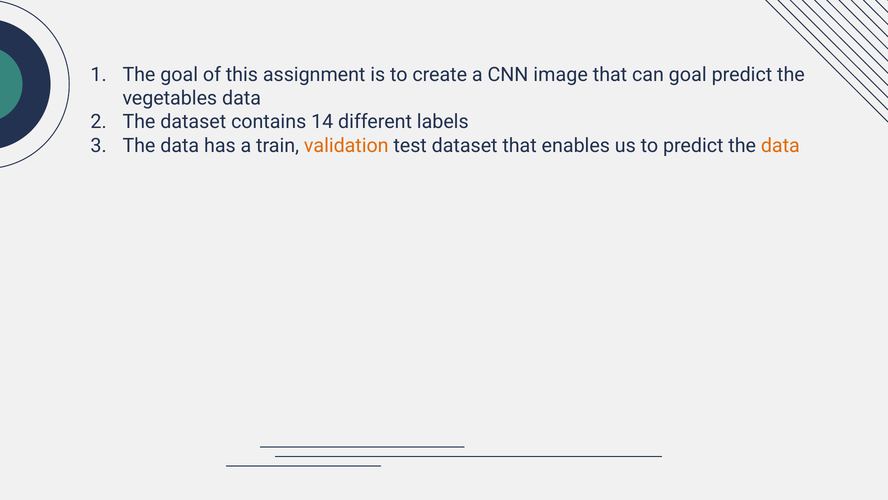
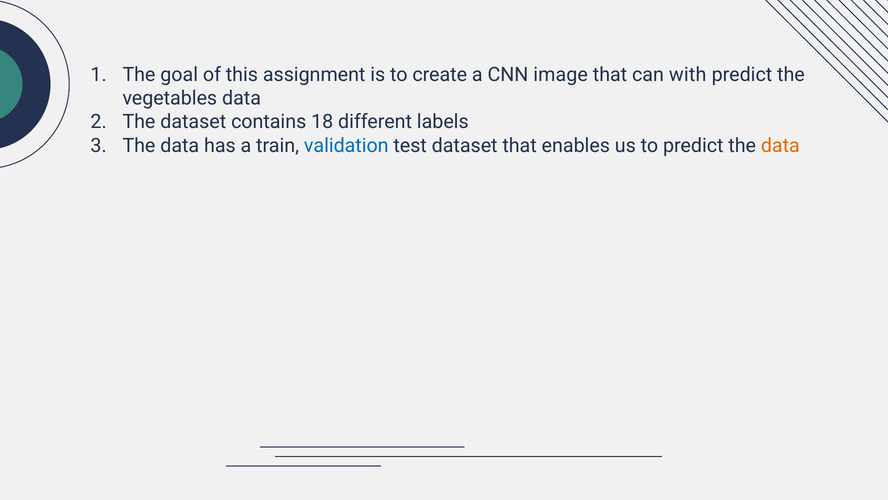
can goal: goal -> with (688, 74)
14: 14 -> 18 (322, 122)
validation colour: orange -> blue (346, 146)
